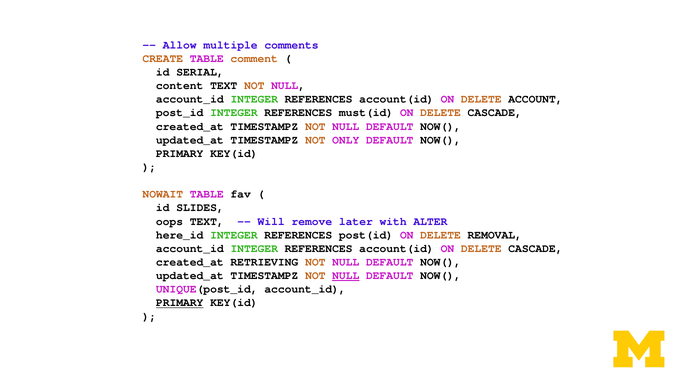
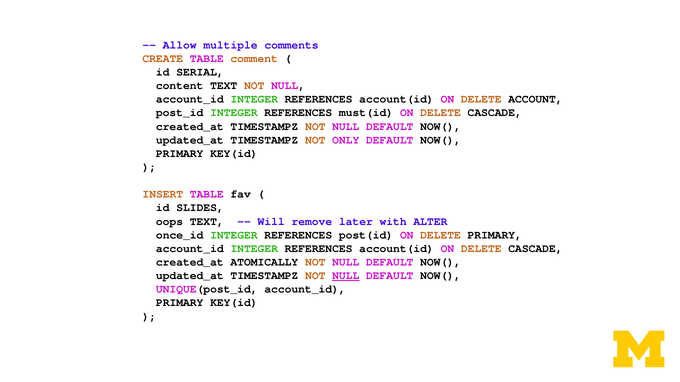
NOWAIT: NOWAIT -> INSERT (163, 194)
here_id: here_id -> once_id (180, 235)
DELETE REMOVAL: REMOVAL -> PRIMARY (495, 235)
RETRIEVING: RETRIEVING -> ATOMICALLY (264, 262)
PRIMARY underline: present -> none (180, 303)
